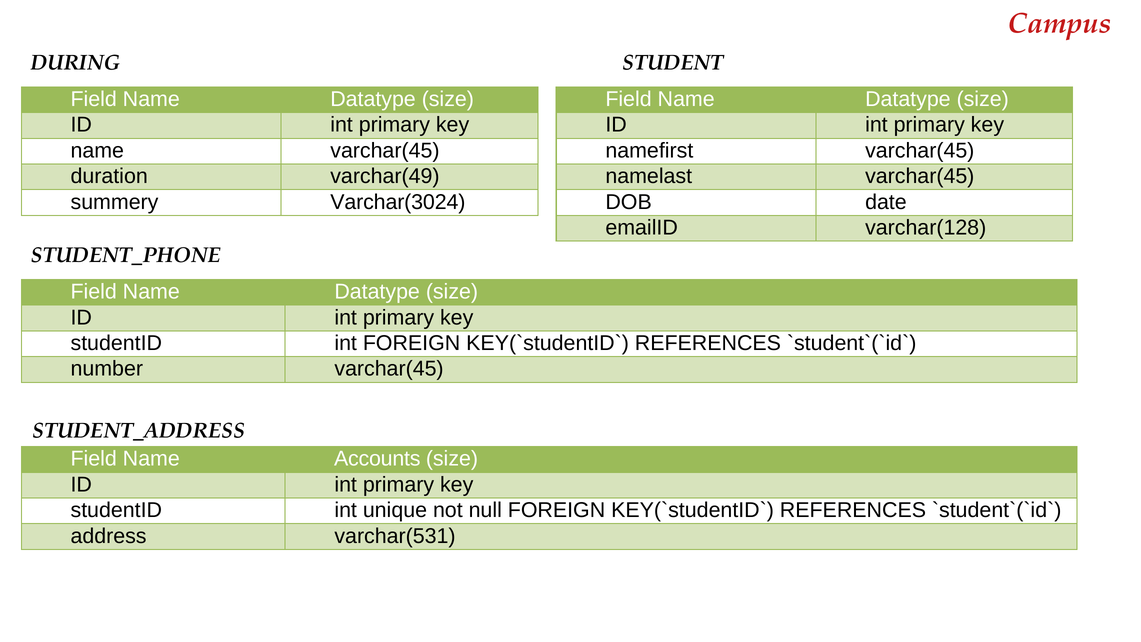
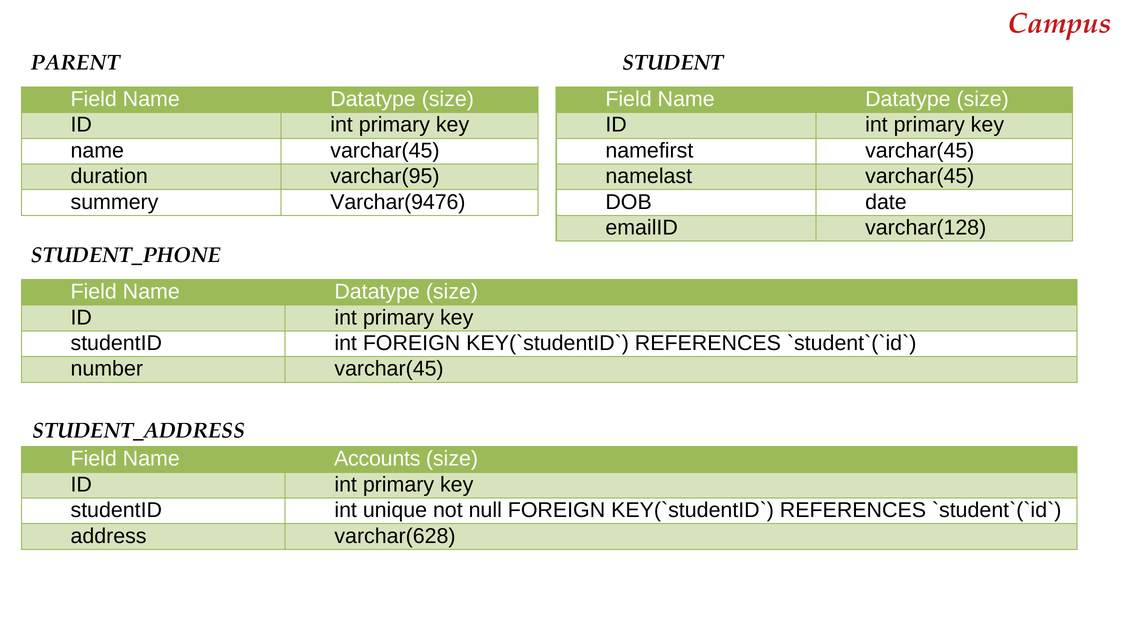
DURING: DURING -> PARENT (75, 63)
varchar(49: varchar(49 -> varchar(95 (385, 176)
Varchar(3024: Varchar(3024 -> Varchar(9476 (398, 202)
varchar(531: varchar(531 -> varchar(628 (395, 536)
